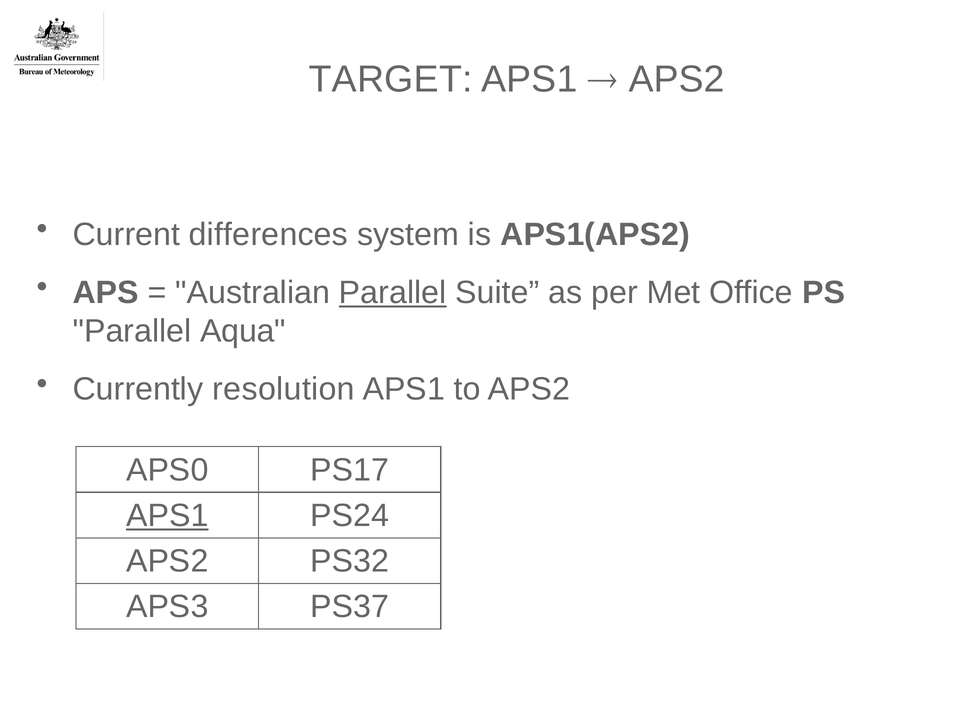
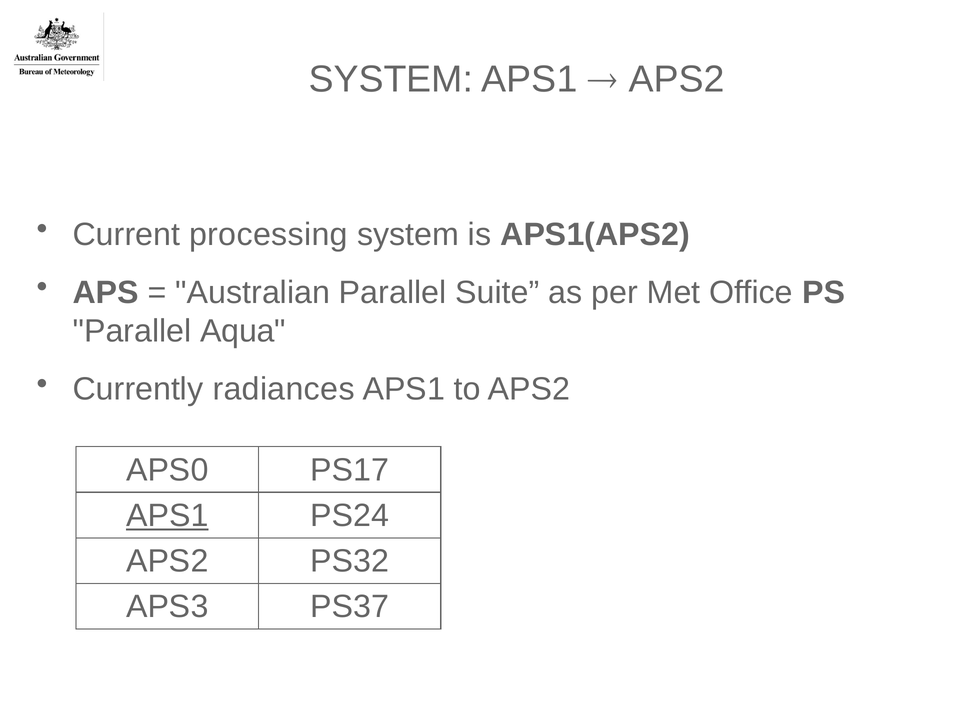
TARGET: TARGET -> SYSTEM (391, 79)
differences: differences -> processing (268, 234)
Parallel underline: present -> none (393, 292)
resolution: resolution -> radiances (284, 389)
